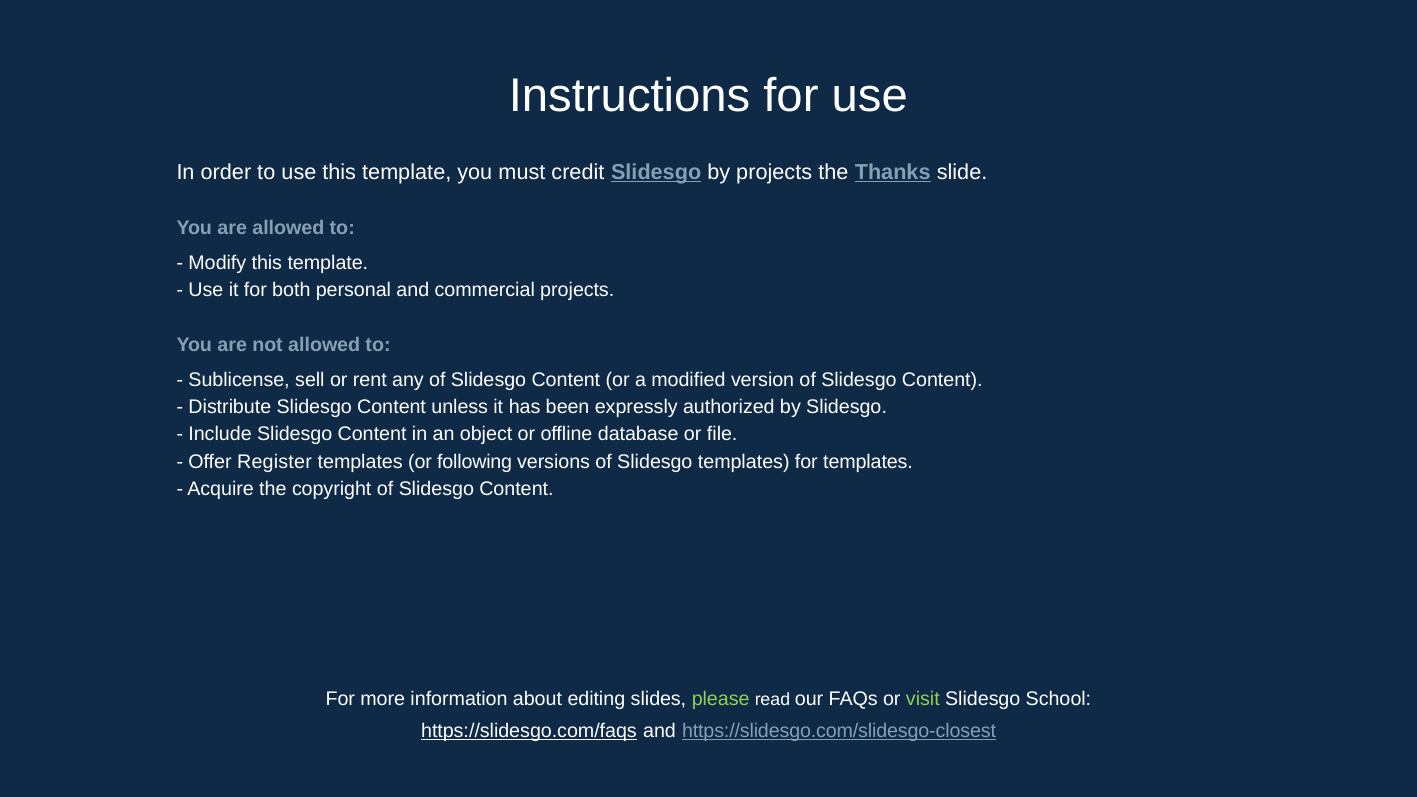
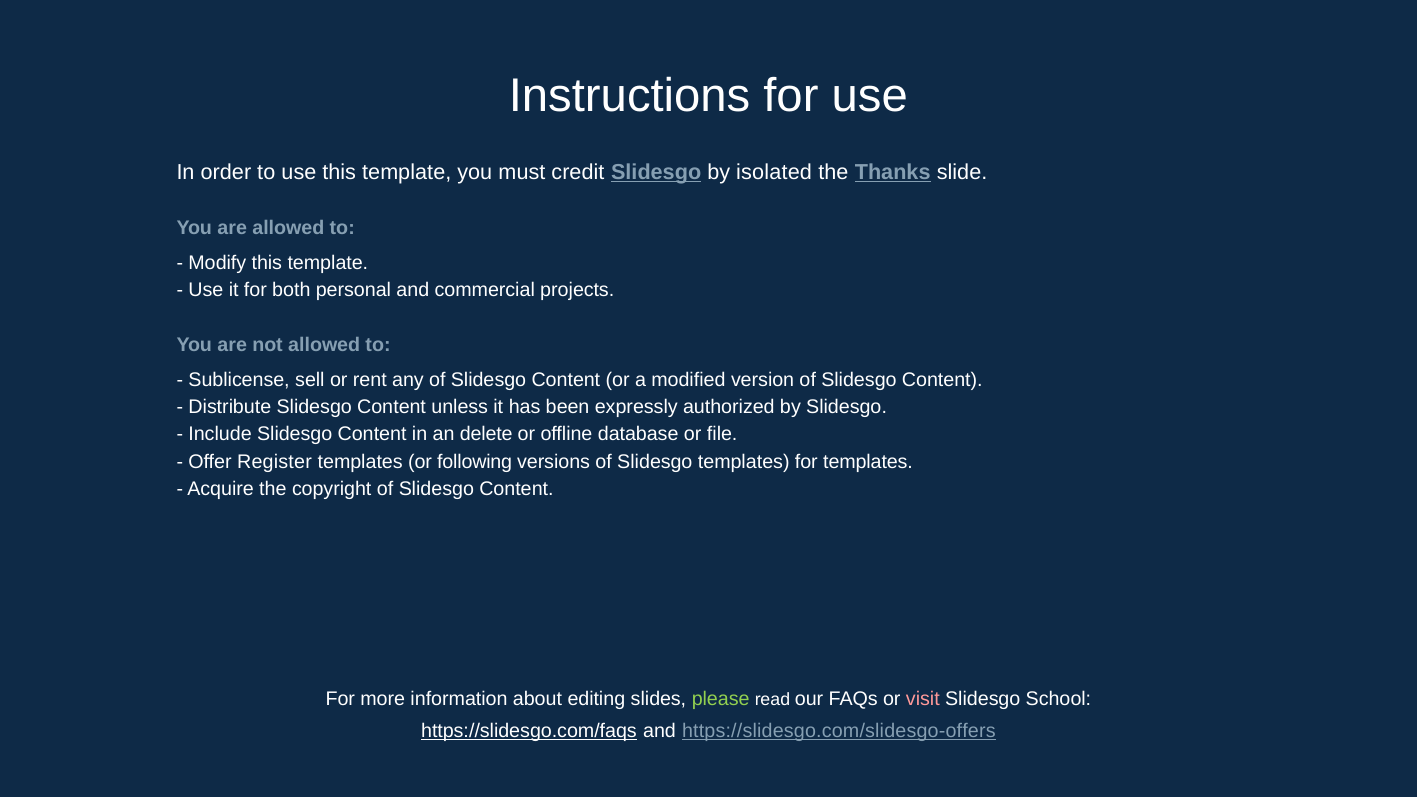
by projects: projects -> isolated (774, 172)
object: object -> delete (486, 435)
visit colour: light green -> pink (923, 699)
https://slidesgo.com/slidesgo-closest: https://slidesgo.com/slidesgo-closest -> https://slidesgo.com/slidesgo-offers (839, 731)
